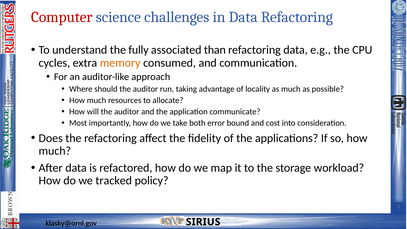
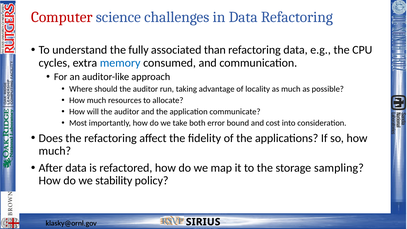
memory colour: orange -> blue (120, 63)
workload: workload -> sampling (339, 168)
tracked: tracked -> stability (114, 181)
